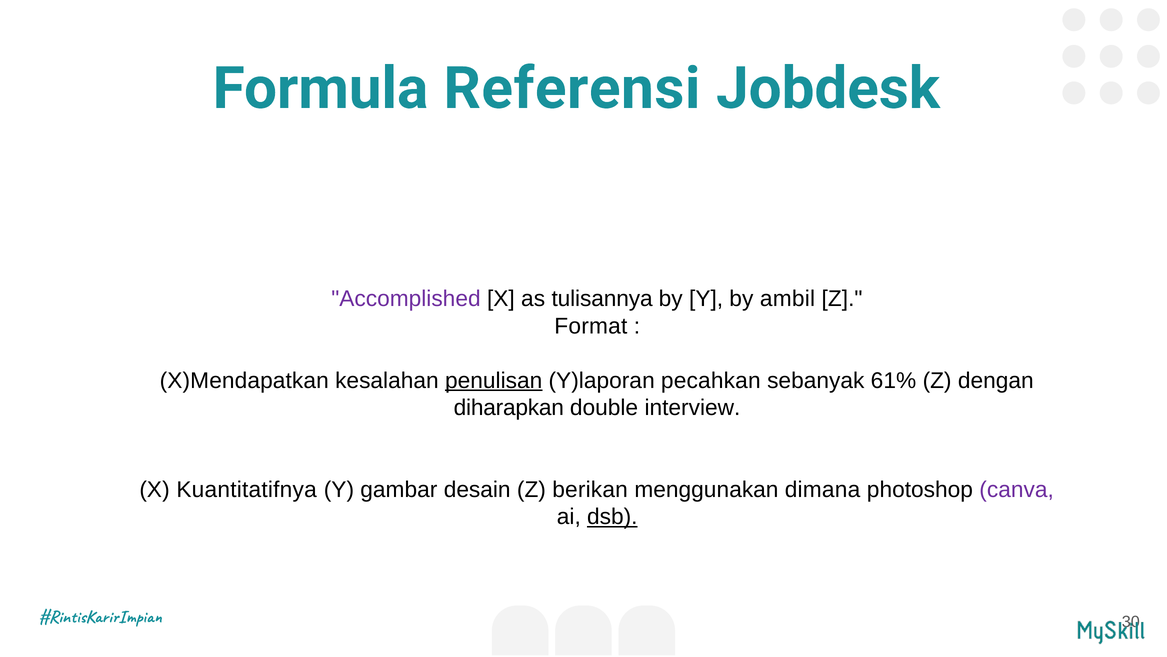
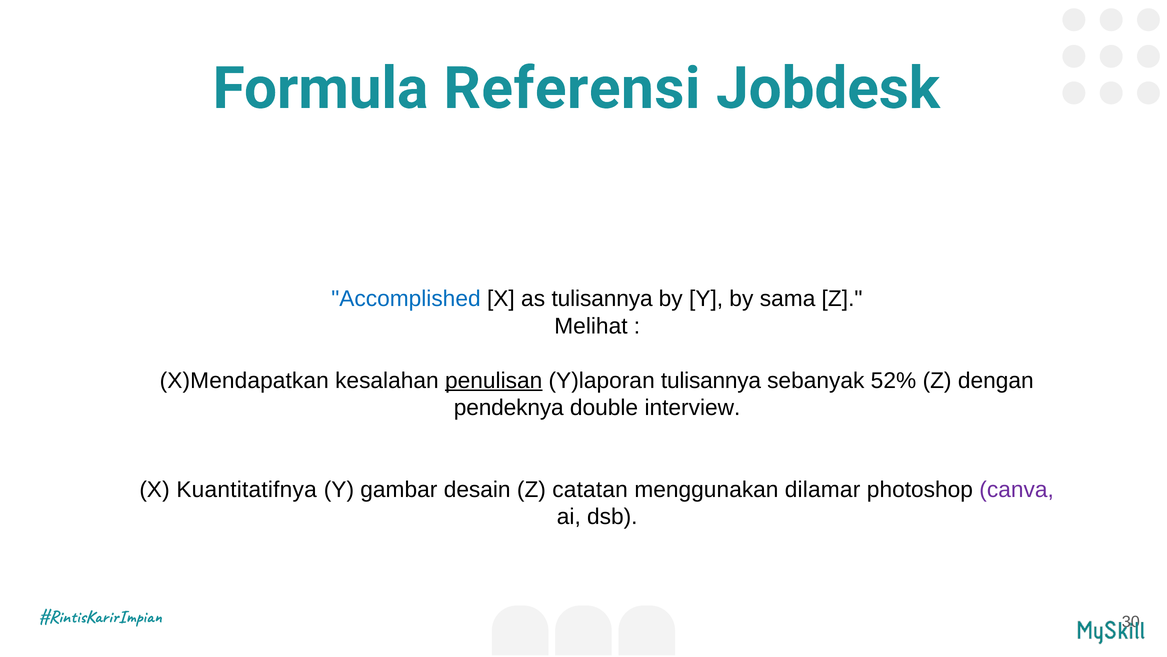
Accomplished colour: purple -> blue (406, 299)
ambil: ambil -> sama (788, 299)
Format: Format -> Melihat (591, 326)
Y)laporan pecahkan: pecahkan -> tulisannya (711, 380)
61%: 61% -> 52% (893, 380)
diharapkan: diharapkan -> pendeknya (509, 408)
berikan: berikan -> catatan (590, 489)
dimana: dimana -> dilamar (823, 489)
dsb underline: present -> none (612, 517)
